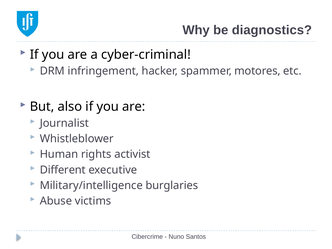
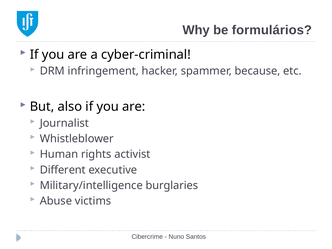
diagnostics: diagnostics -> formulários (272, 30)
motores: motores -> because (257, 71)
